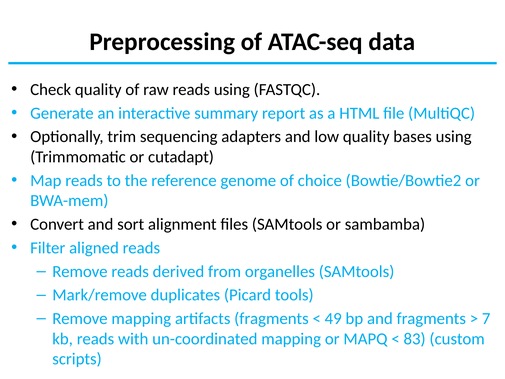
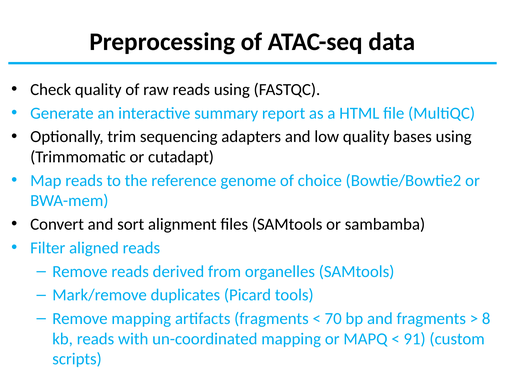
49: 49 -> 70 (333, 318)
7: 7 -> 8 (486, 318)
83: 83 -> 91 (415, 339)
